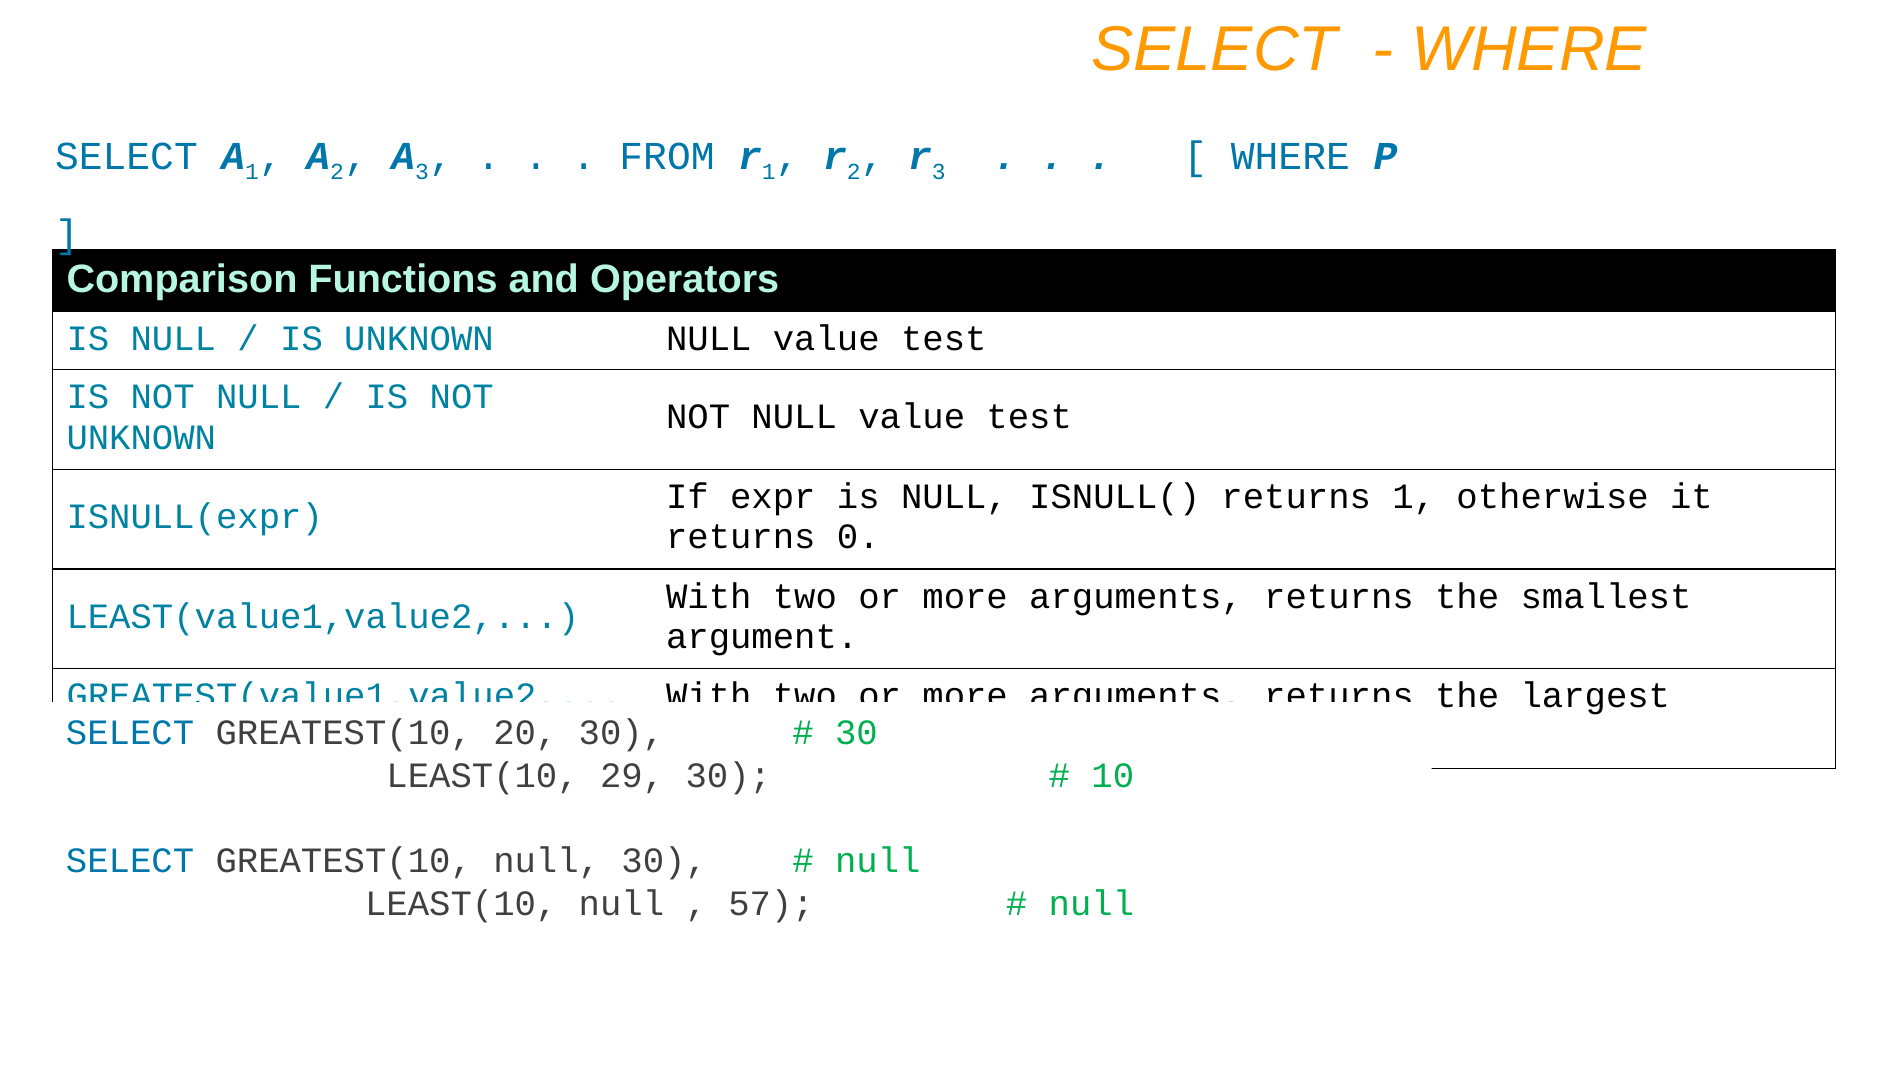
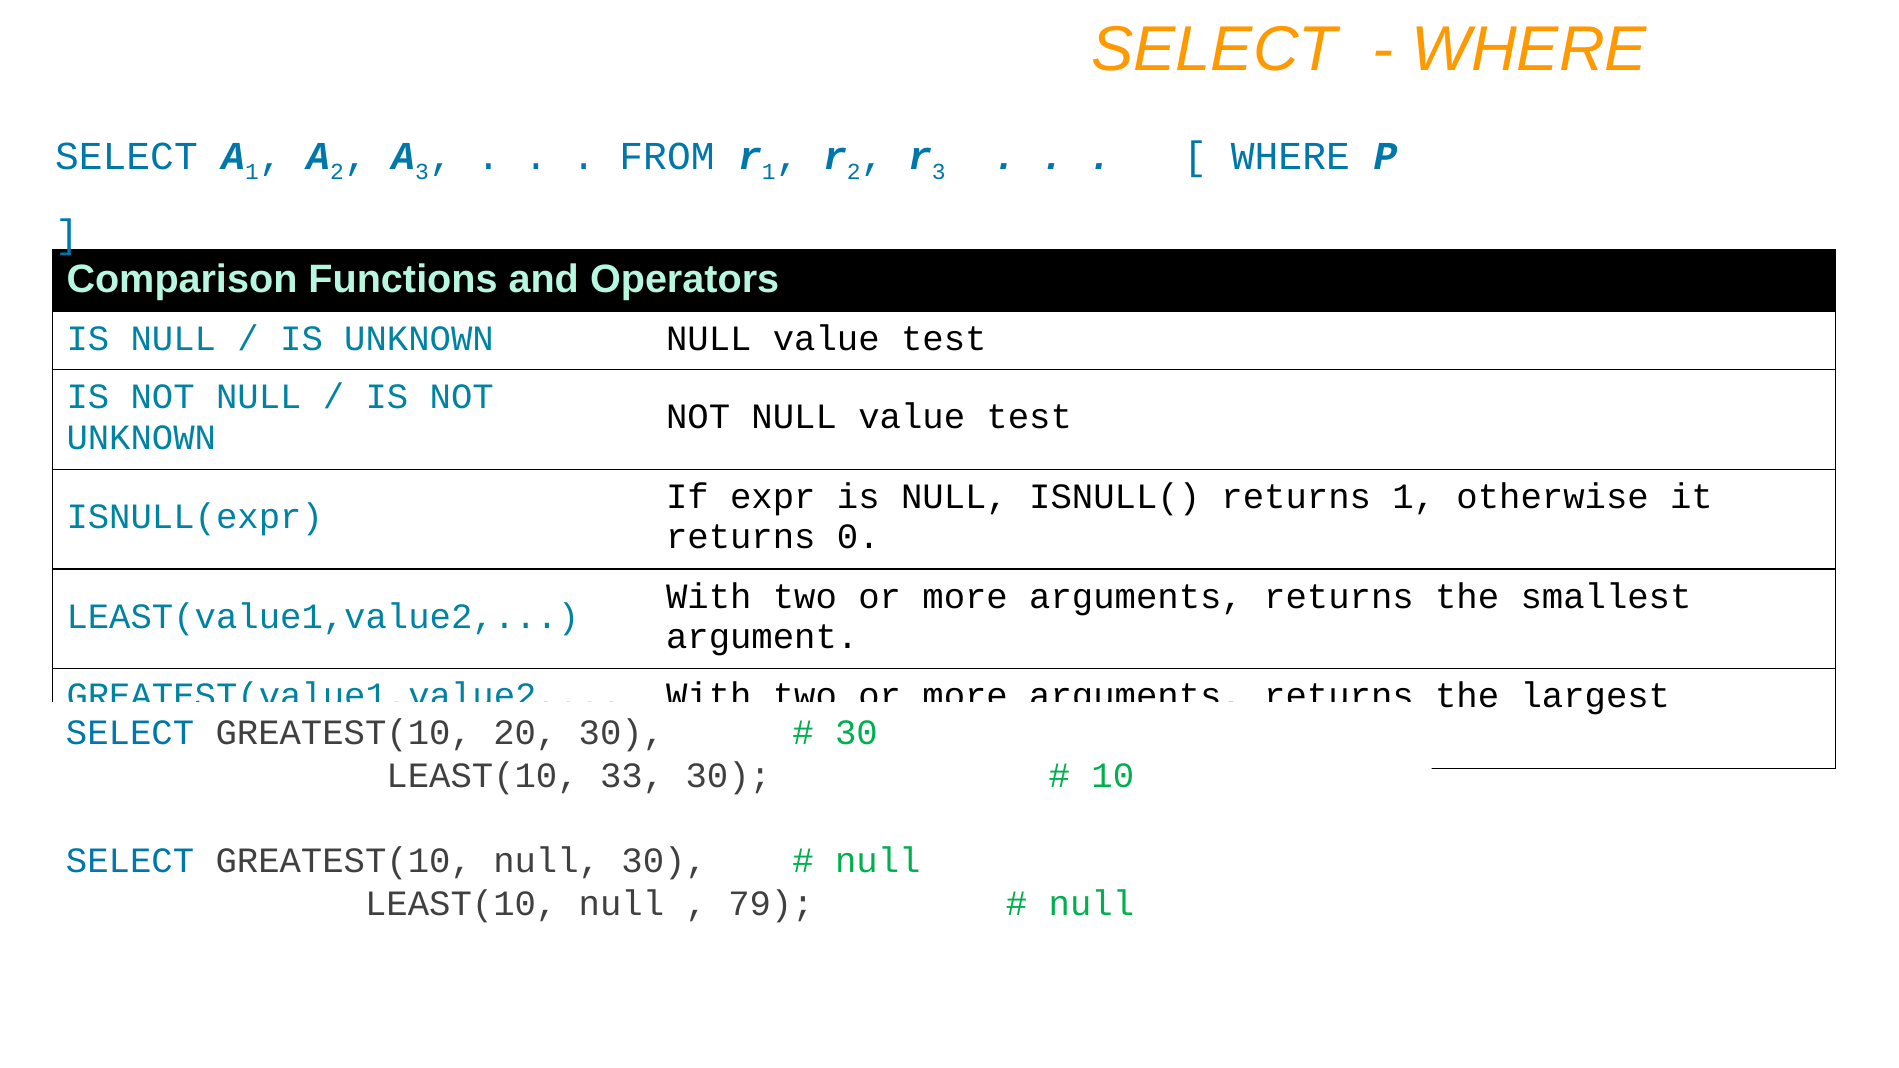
29: 29 -> 33 (632, 776)
57: 57 -> 79 (771, 904)
